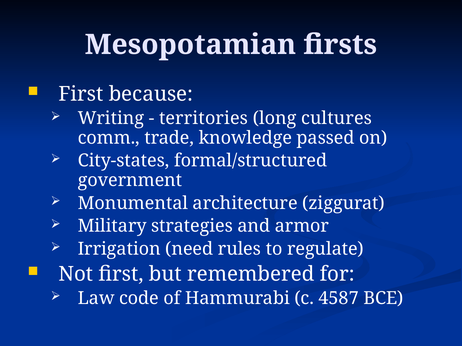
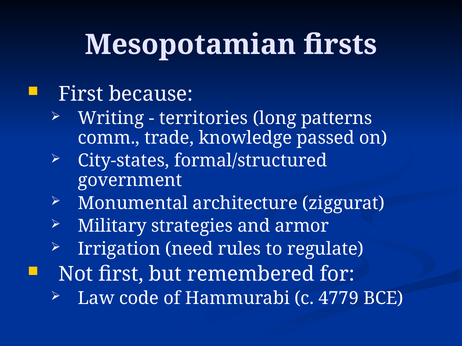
cultures: cultures -> patterns (337, 119)
4587: 4587 -> 4779 (339, 299)
